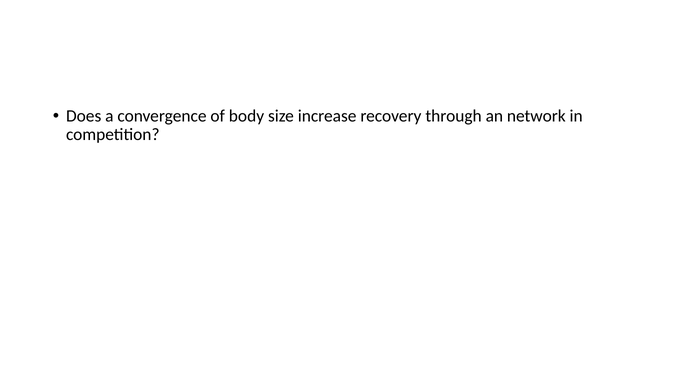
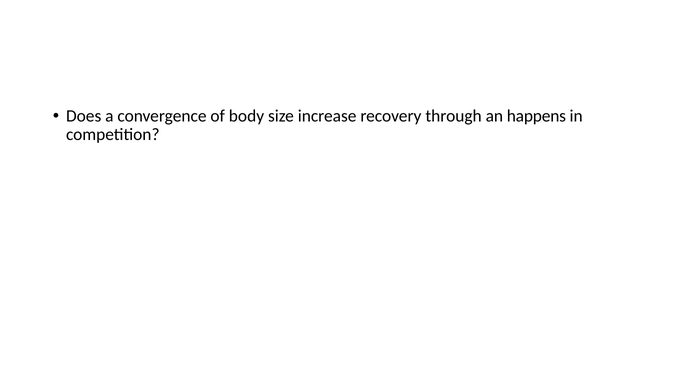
network: network -> happens (536, 116)
